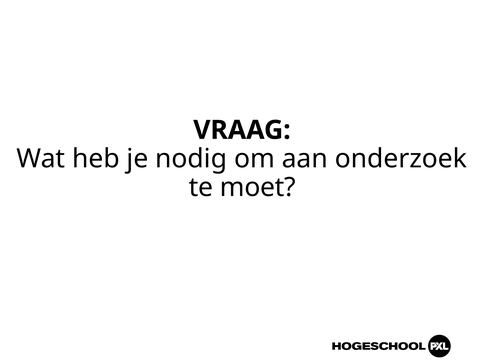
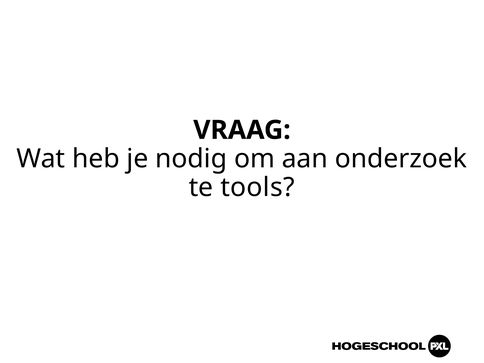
moet: moet -> tools (258, 187)
